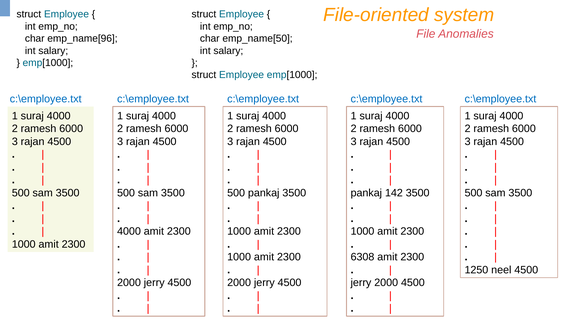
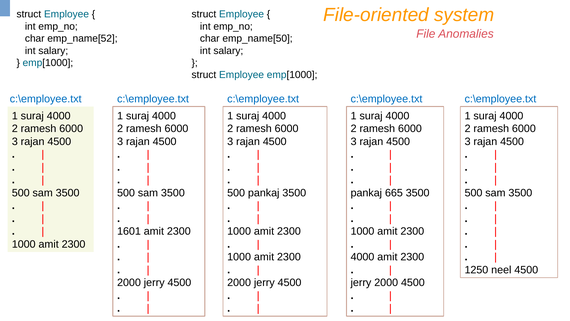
emp_name[96: emp_name[96 -> emp_name[52 (82, 39)
142: 142 -> 665 (394, 193)
4000: 4000 -> 1601 (129, 231)
6308: 6308 -> 4000 (362, 257)
